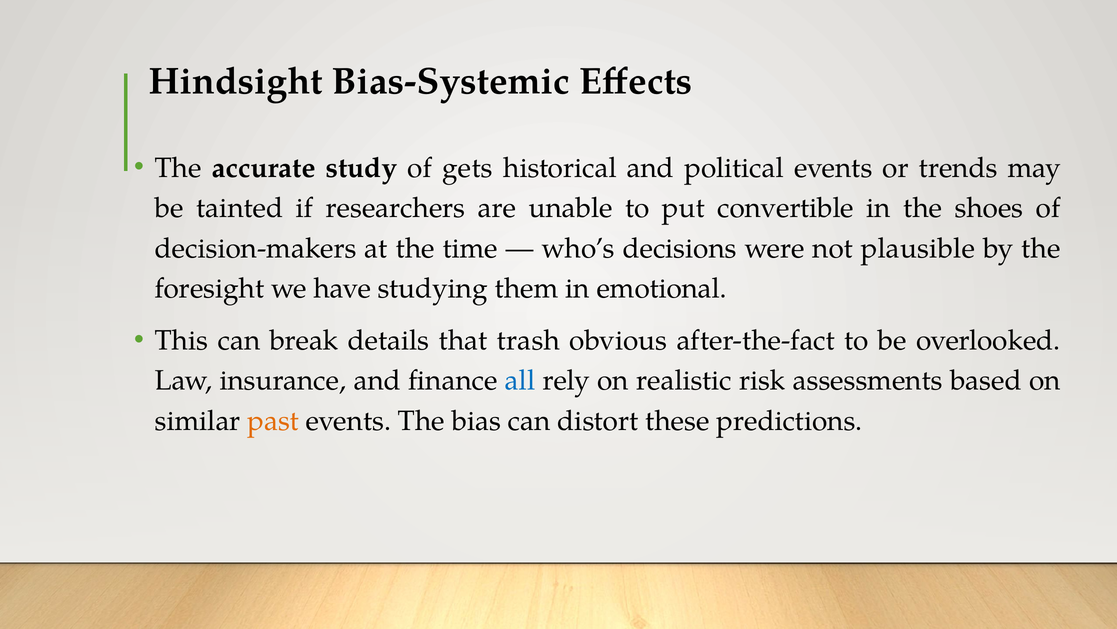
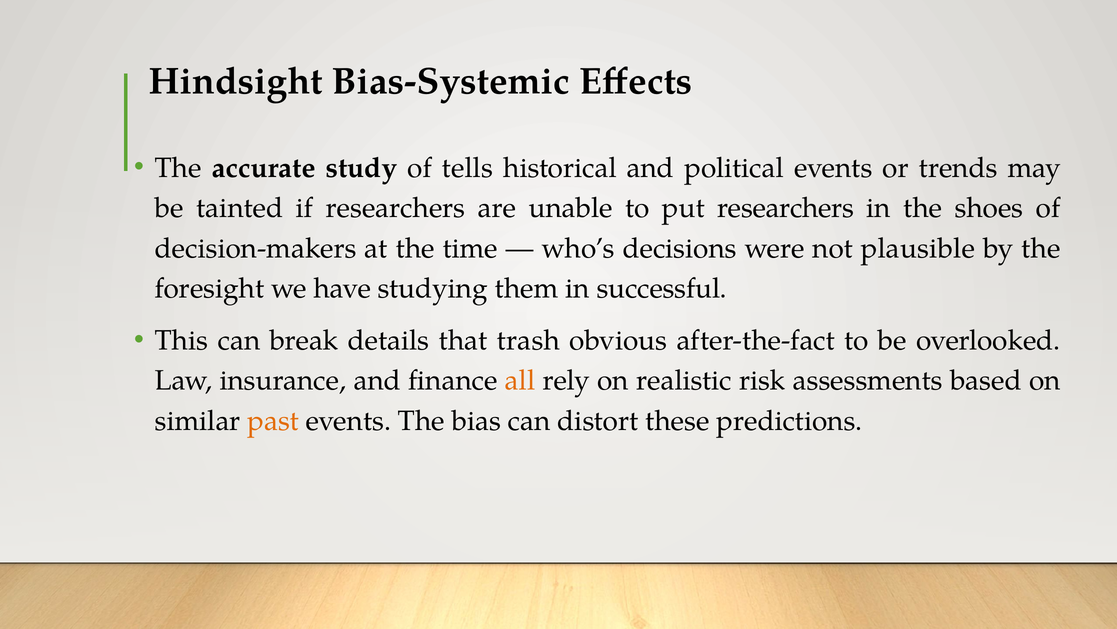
gets: gets -> tells (468, 168)
put convertible: convertible -> researchers (786, 208)
emotional: emotional -> successful (662, 288)
all colour: blue -> orange (520, 380)
